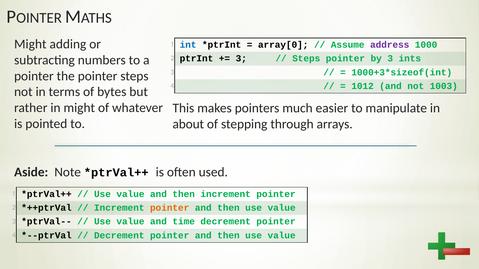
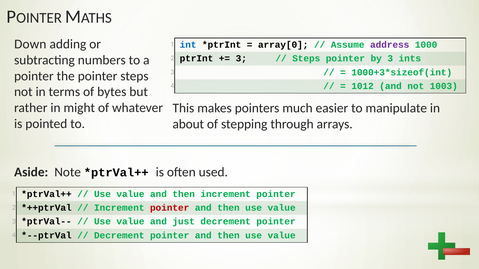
Might: Might -> Down (30, 44)
pointer colour: orange -> red (170, 208)
time: time -> just (184, 222)
